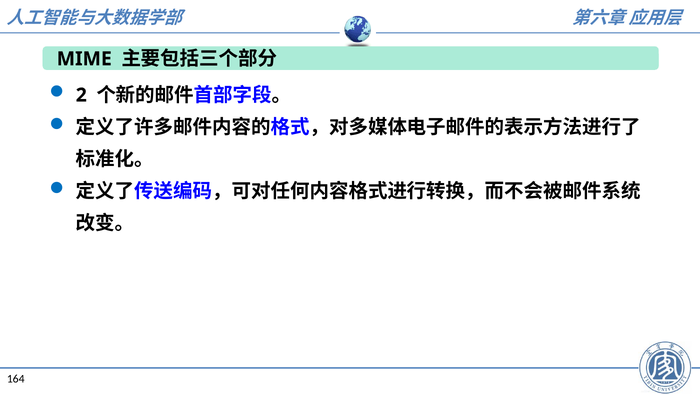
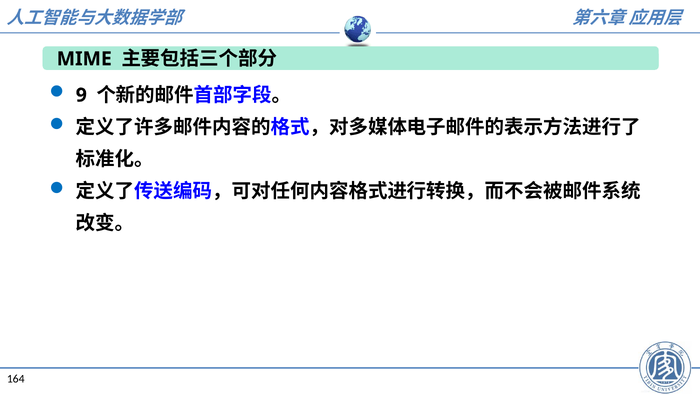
2: 2 -> 9 (81, 95)
